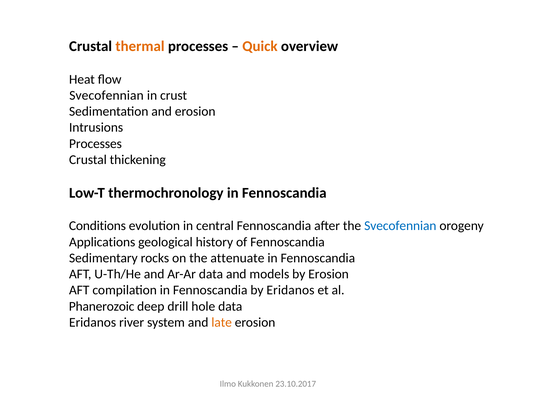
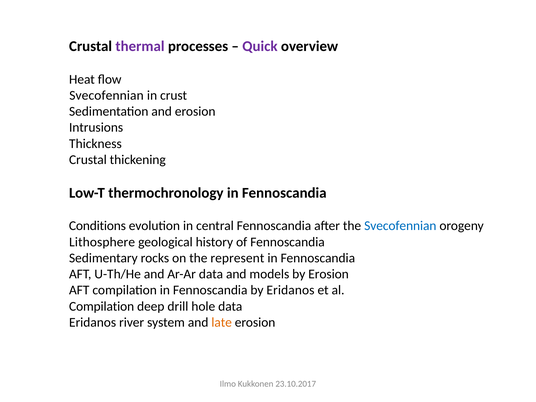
thermal colour: orange -> purple (140, 46)
Quick colour: orange -> purple (260, 46)
Processes: Processes -> Thickness (95, 144)
Applications: Applications -> Lithosphere (102, 242)
attenuate: attenuate -> represent (237, 258)
Phanerozoic: Phanerozoic -> Compilation (102, 306)
